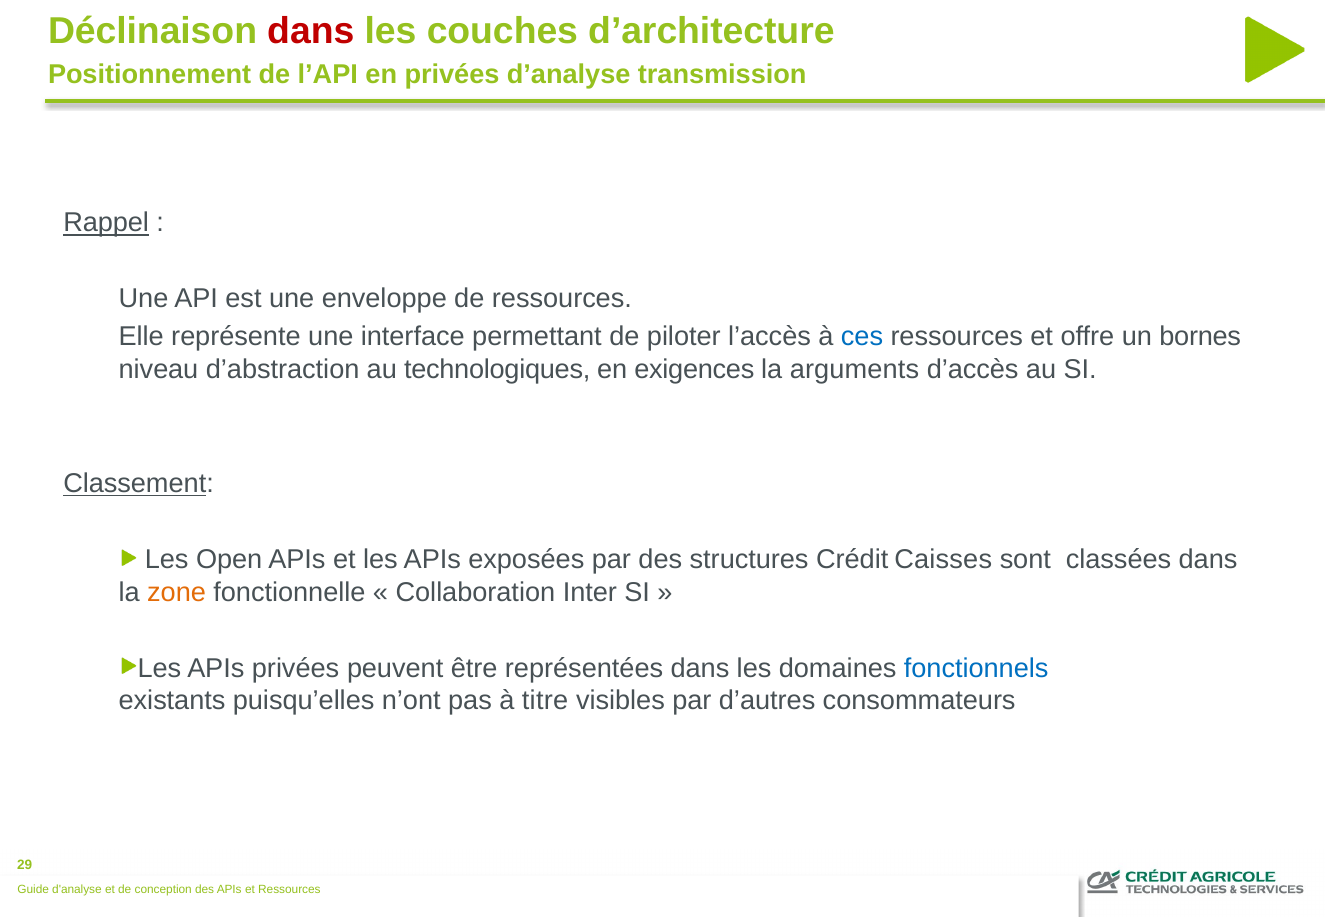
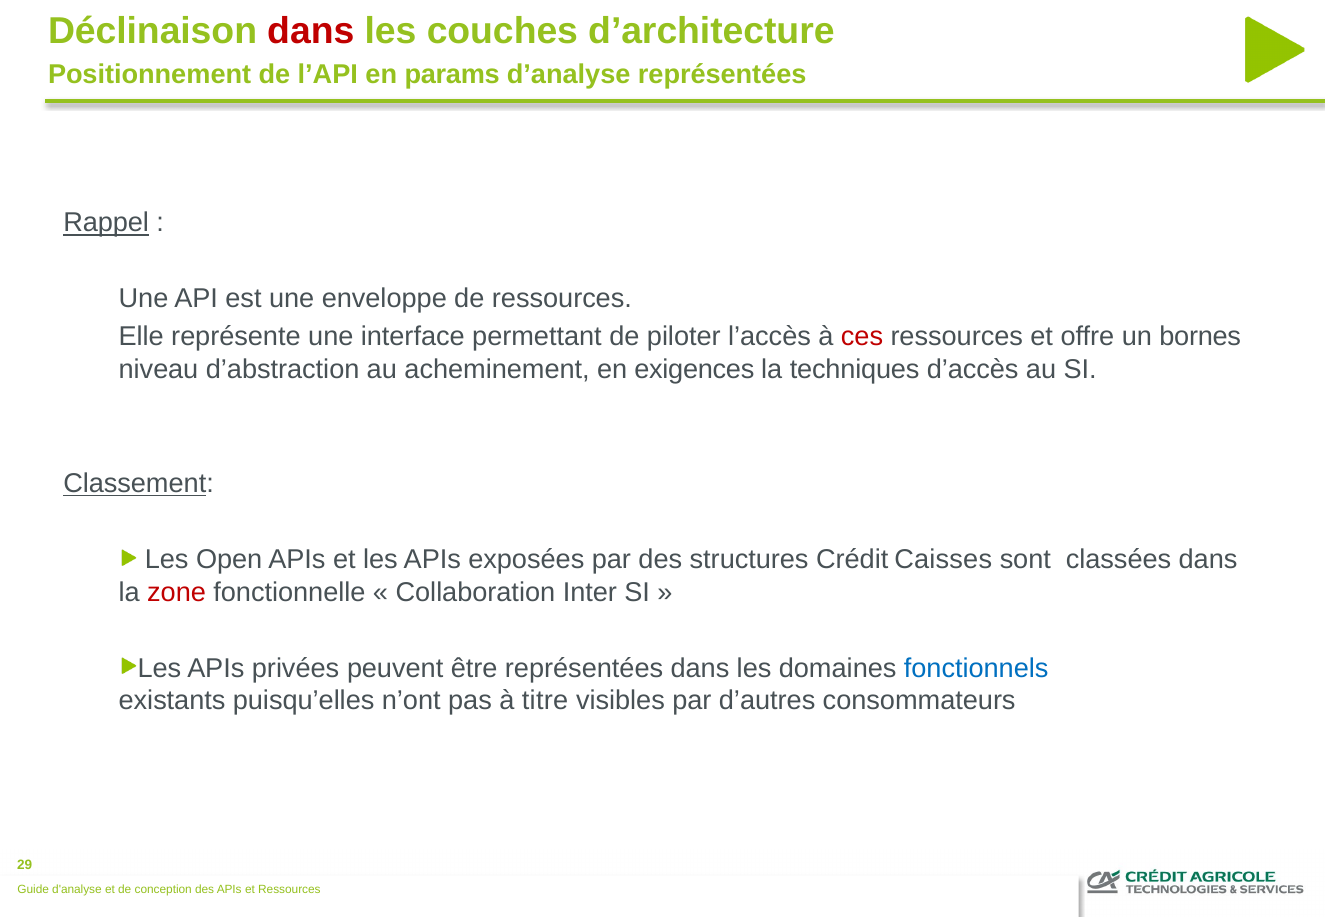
en privées: privées -> params (452, 74)
d’analyse transmission: transmission -> représentées (722, 74)
ces colour: blue -> red (862, 337)
technologiques: technologiques -> acheminement (497, 370)
arguments: arguments -> techniques (855, 370)
zone colour: orange -> red (177, 593)
